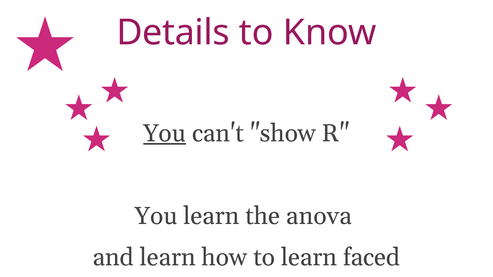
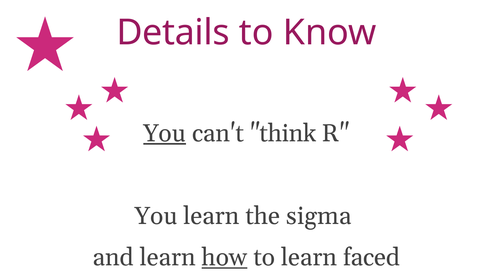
show: show -> think (283, 133)
anova: anova -> sigma (319, 216)
how underline: none -> present (225, 258)
